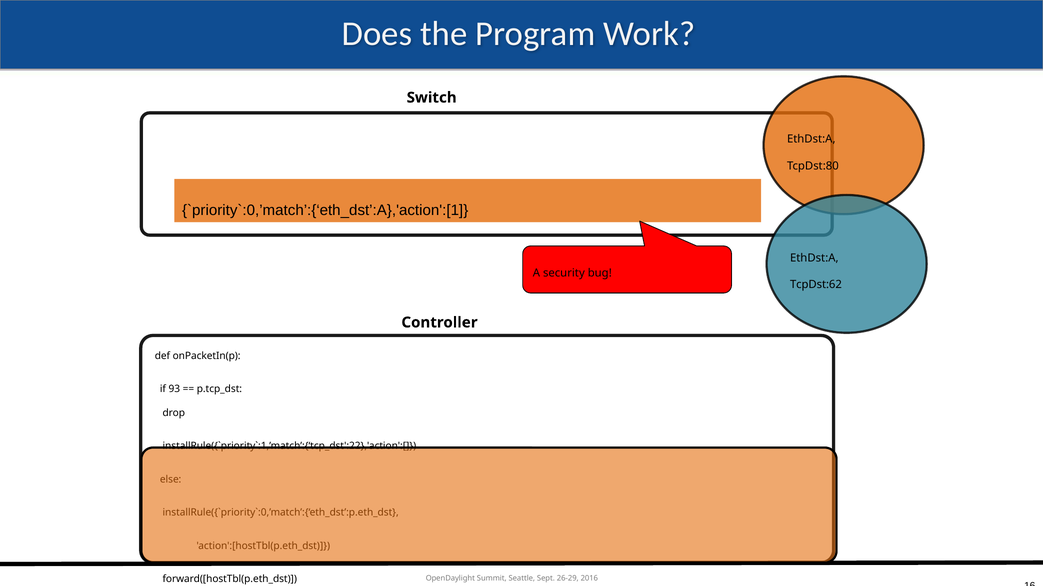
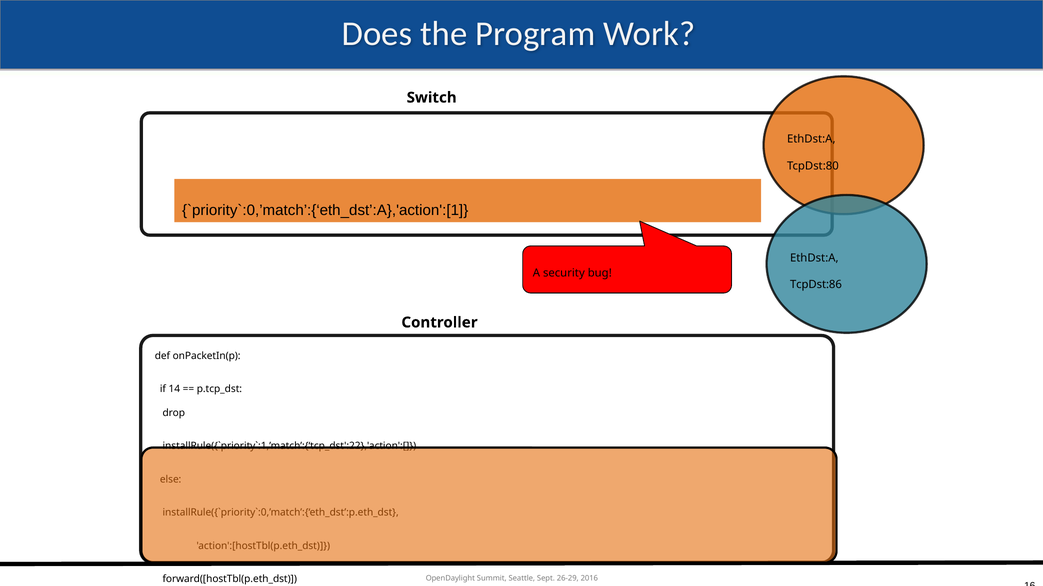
TcpDst:62: TcpDst:62 -> TcpDst:86 (816, 285)
93: 93 -> 14 (174, 390)
